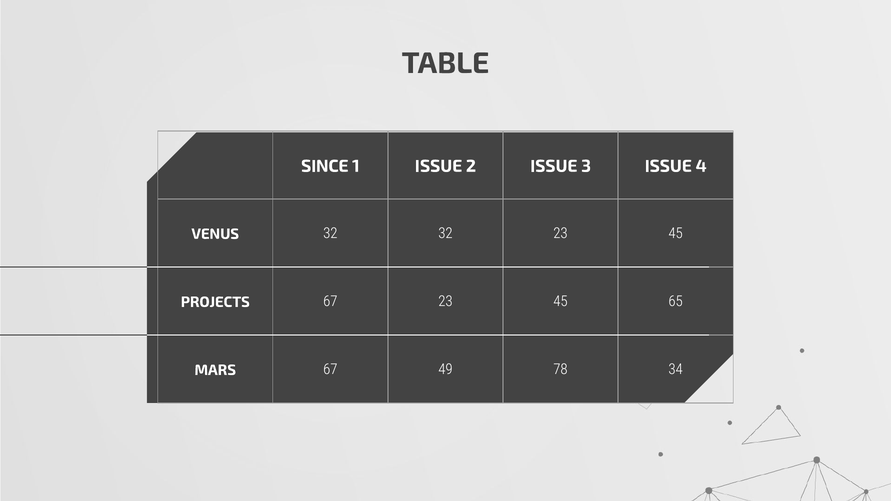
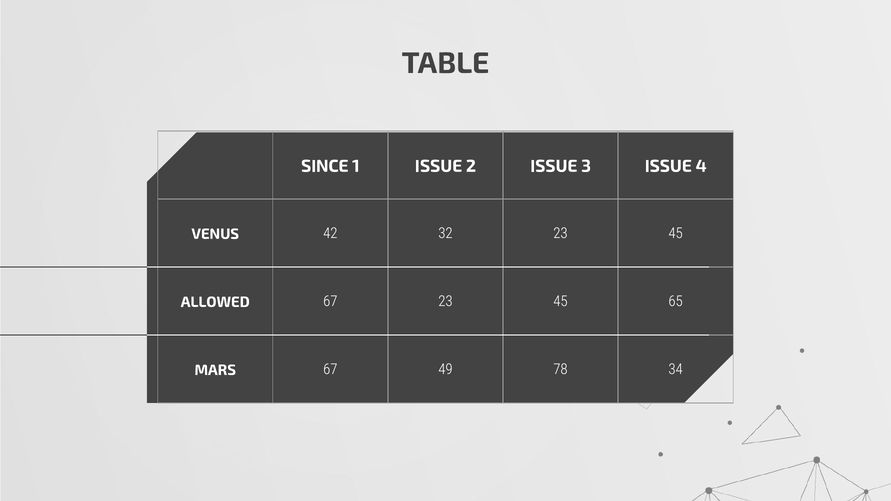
VENUS 32: 32 -> 42 (330, 233)
PROJECTS: PROJECTS -> ALLOWED (215, 302)
